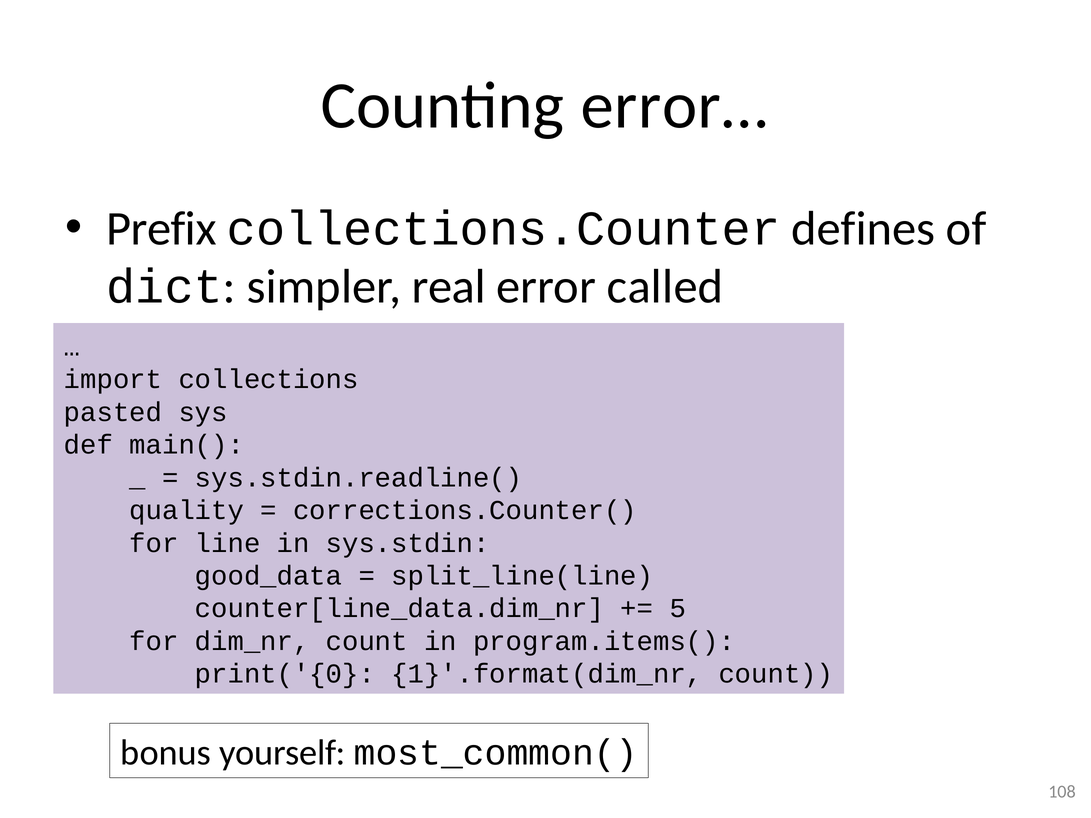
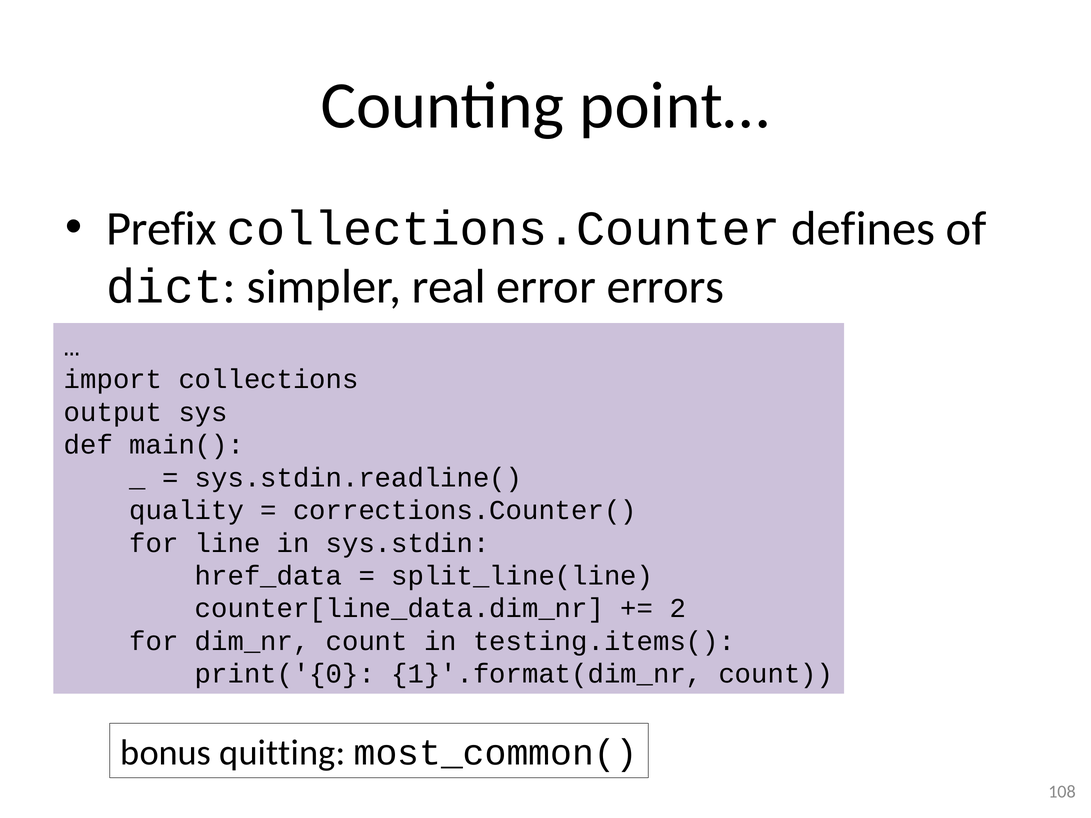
error…: error… -> point… (674, 106)
called: called -> errors (665, 287)
pasted: pasted -> output (113, 412)
good_data: good_data -> href_data (269, 576)
5: 5 -> 2 (678, 609)
program.items(: program.items( -> testing.items( (604, 641)
yourself: yourself -> quitting (282, 753)
